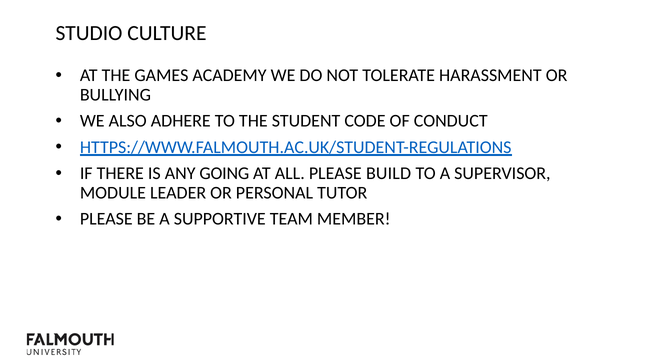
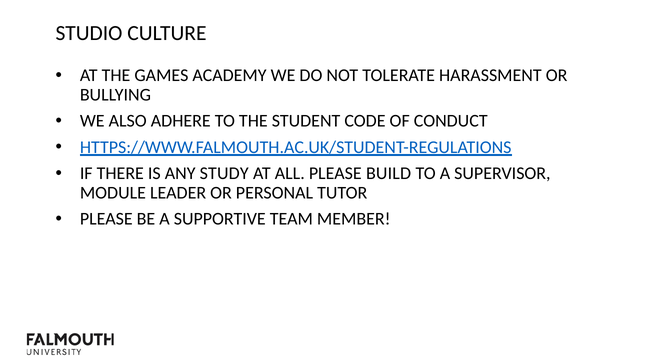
GOING: GOING -> STUDY (224, 174)
